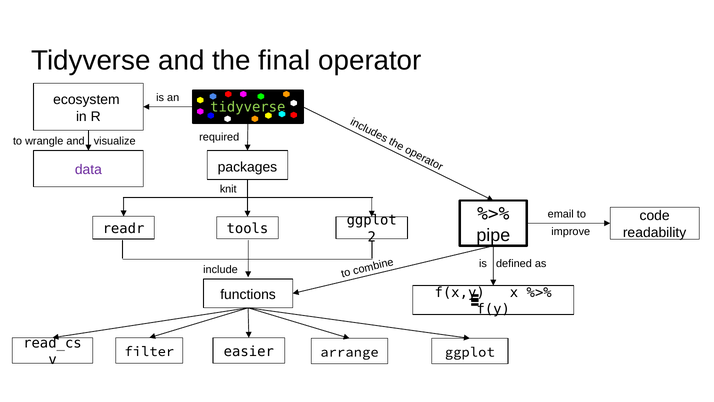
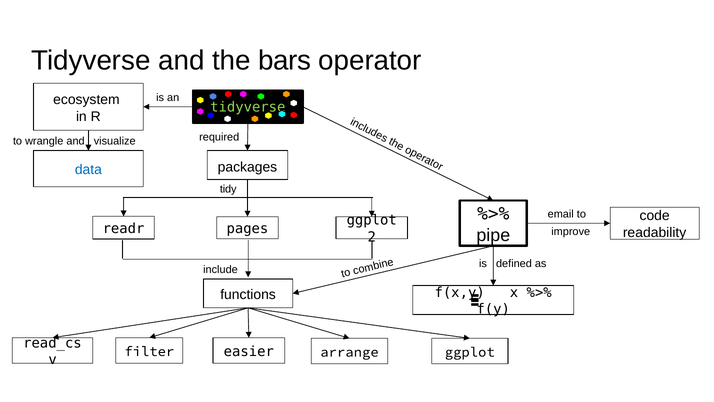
final: final -> bars (285, 60)
data colour: purple -> blue (88, 170)
knit: knit -> tidy (228, 189)
tools: tools -> pages (247, 229)
